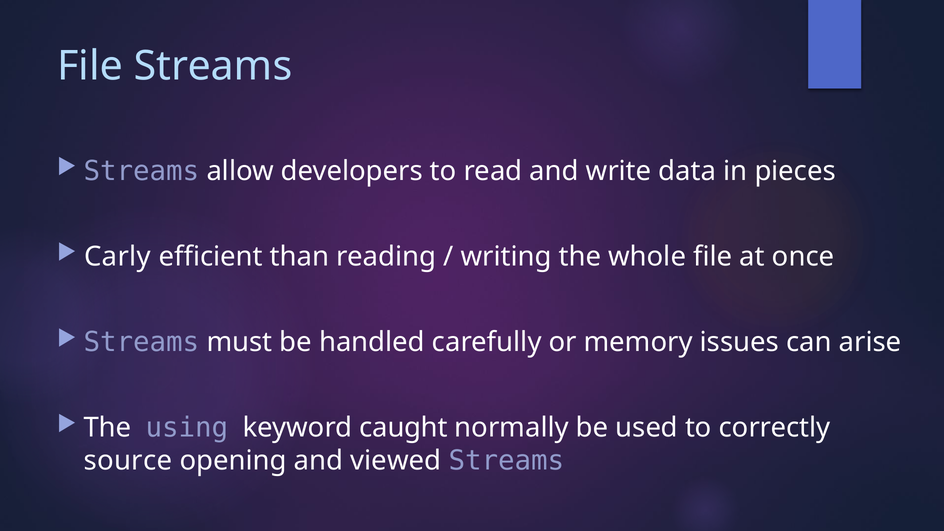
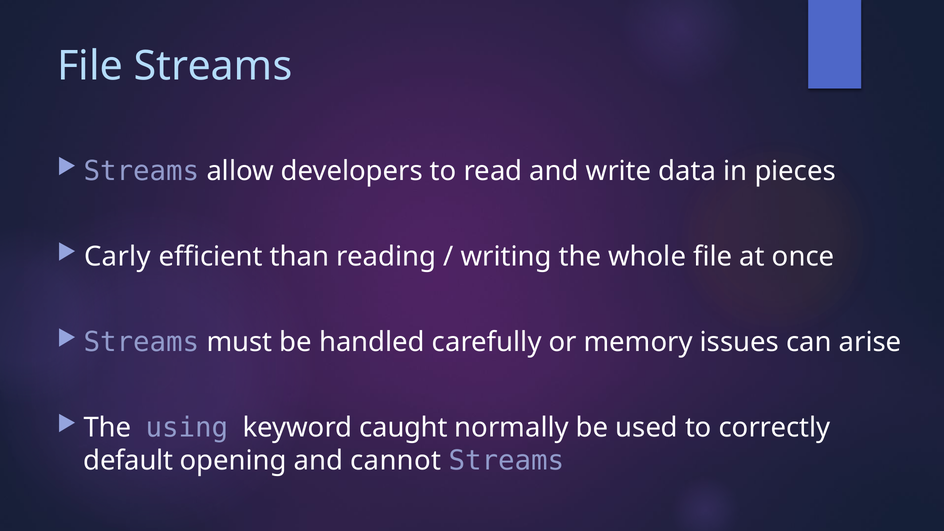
source: source -> default (128, 461)
viewed: viewed -> cannot (396, 461)
